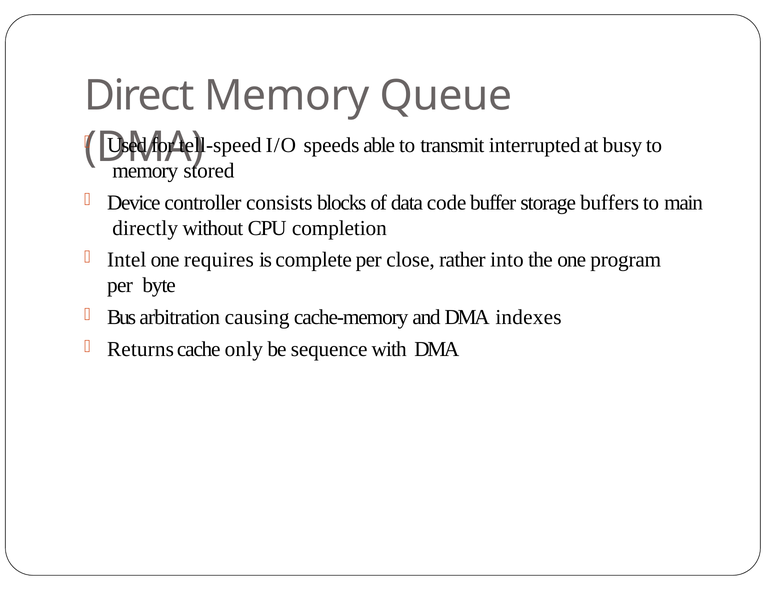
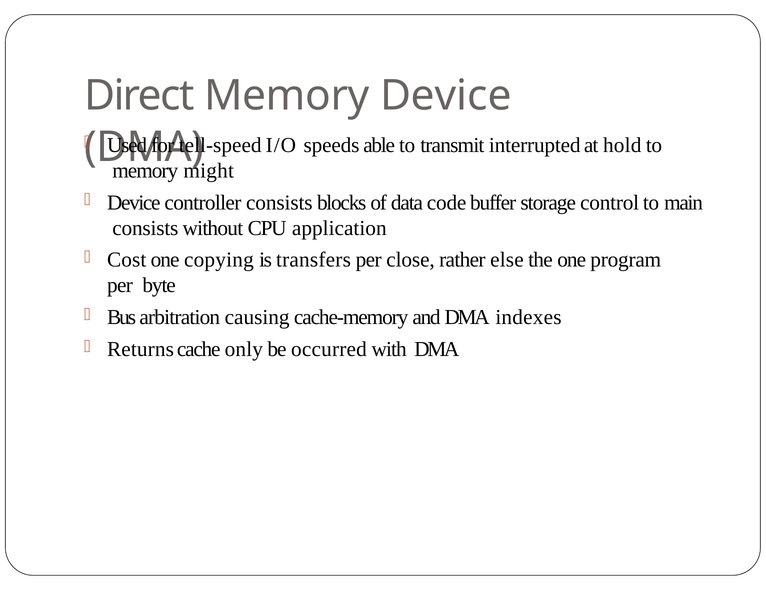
Memory Queue: Queue -> Device (446, 96)
busy: busy -> hold (622, 145)
stored: stored -> might (209, 171)
buffers: buffers -> control (610, 202)
directly: directly -> consists (145, 228)
completion: completion -> application (339, 228)
Intel: Intel -> Cost (127, 260)
requires: requires -> copying (219, 260)
complete: complete -> transfers (313, 260)
into: into -> else (507, 260)
sequence: sequence -> occurred (329, 349)
